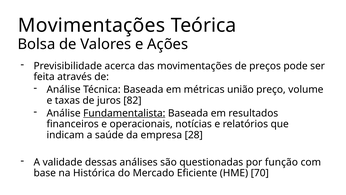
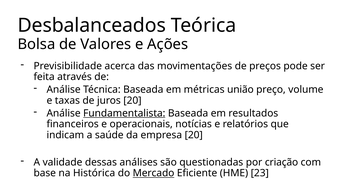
Movimentações: Movimentações -> Desbalanceados (92, 26)
juros 82: 82 -> 20 (132, 100)
empresa 28: 28 -> 20 (194, 135)
função: função -> criação (282, 162)
Mercado underline: none -> present (154, 173)
70: 70 -> 23 (260, 173)
